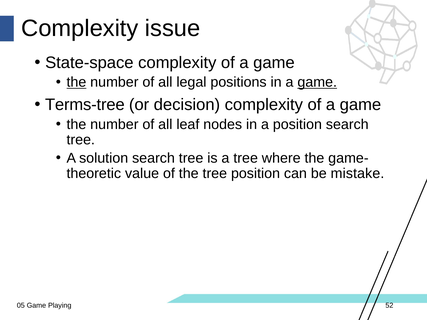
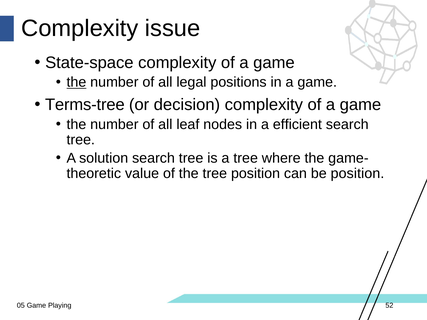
game underline: present -> none (317, 82)
a position: position -> efficient (297, 124)
be mistake: mistake -> position (357, 174)
